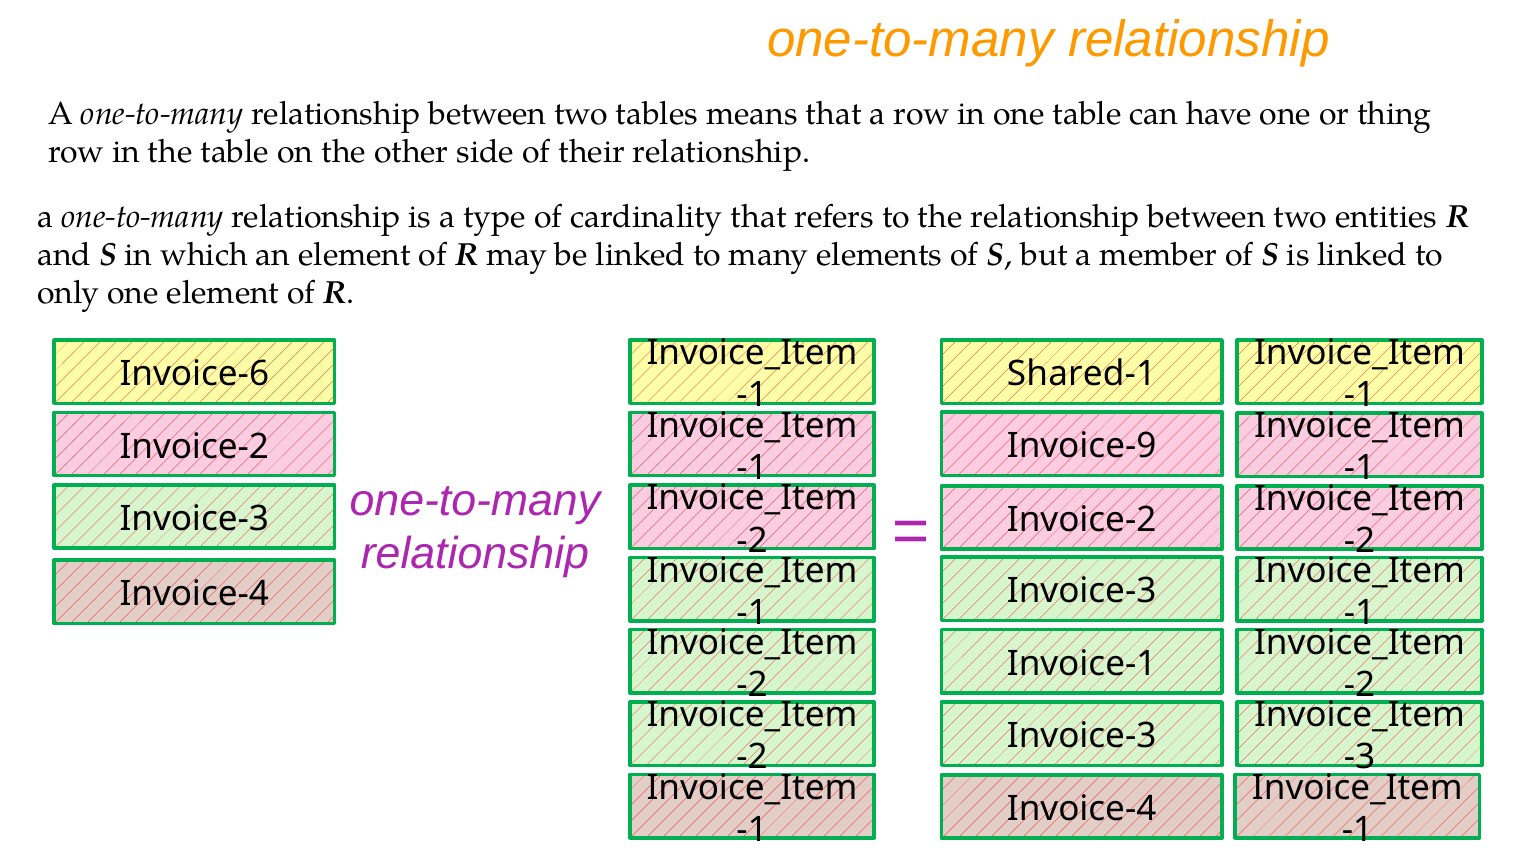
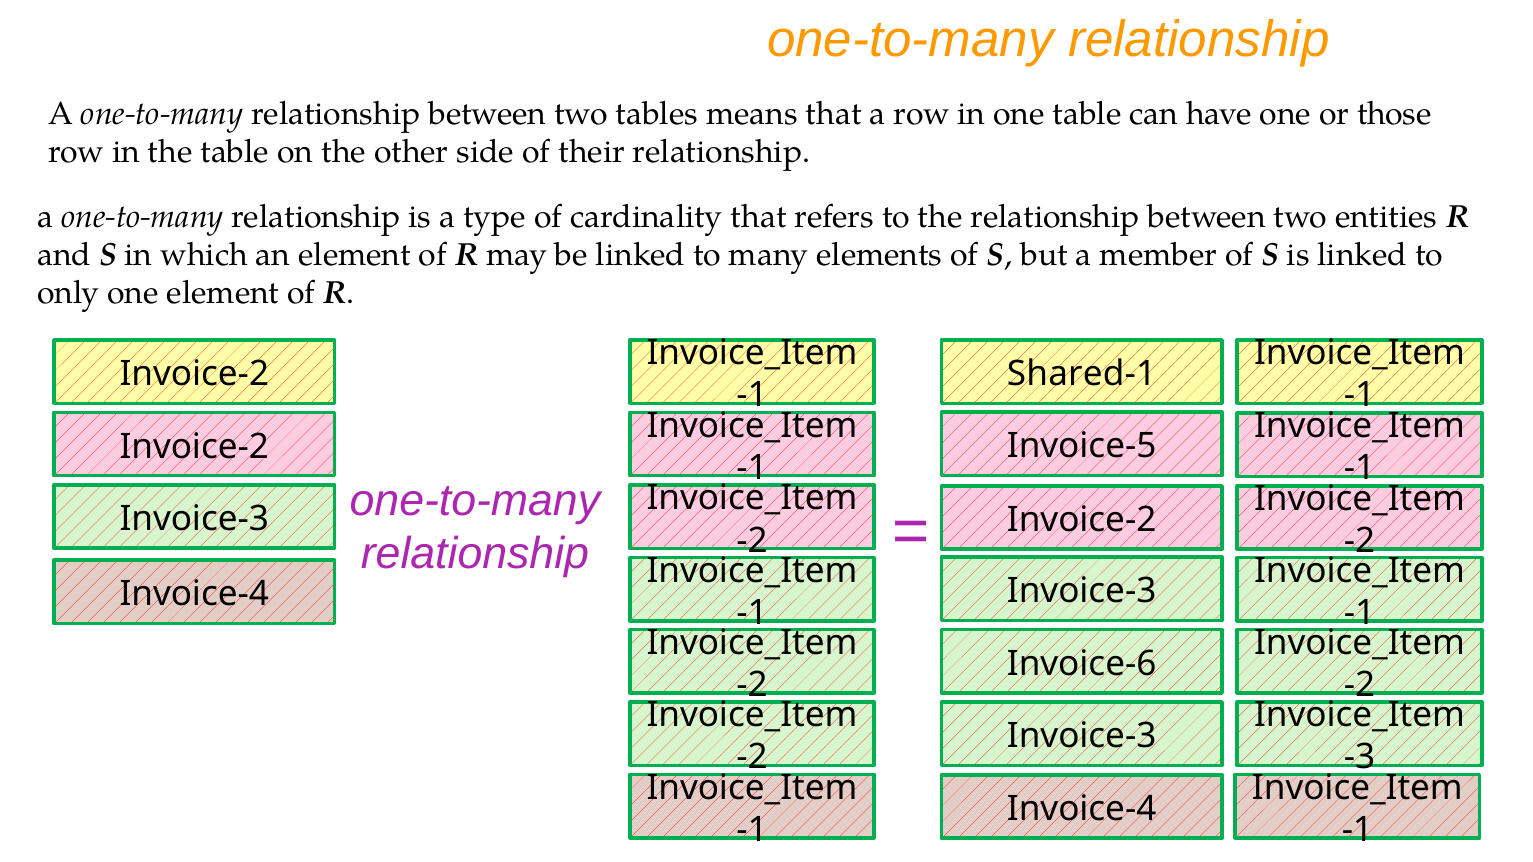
thing: thing -> those (1394, 114)
Invoice-6: Invoice-6 -> Invoice-2 (194, 374)
Invoice-9: Invoice-9 -> Invoice-5 (1082, 446)
Invoice-1: Invoice-1 -> Invoice-6 (1082, 664)
